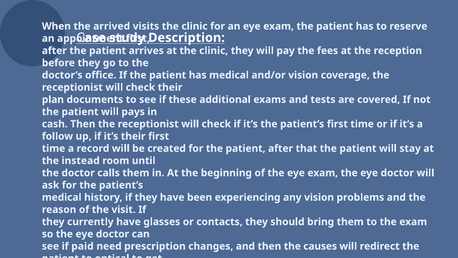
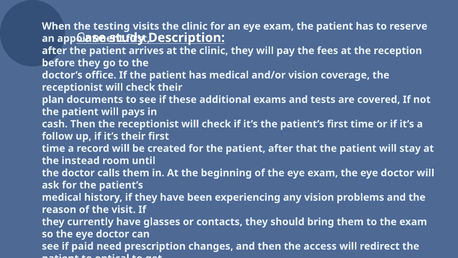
arrived: arrived -> testing (112, 26)
causes: causes -> access (320, 246)
